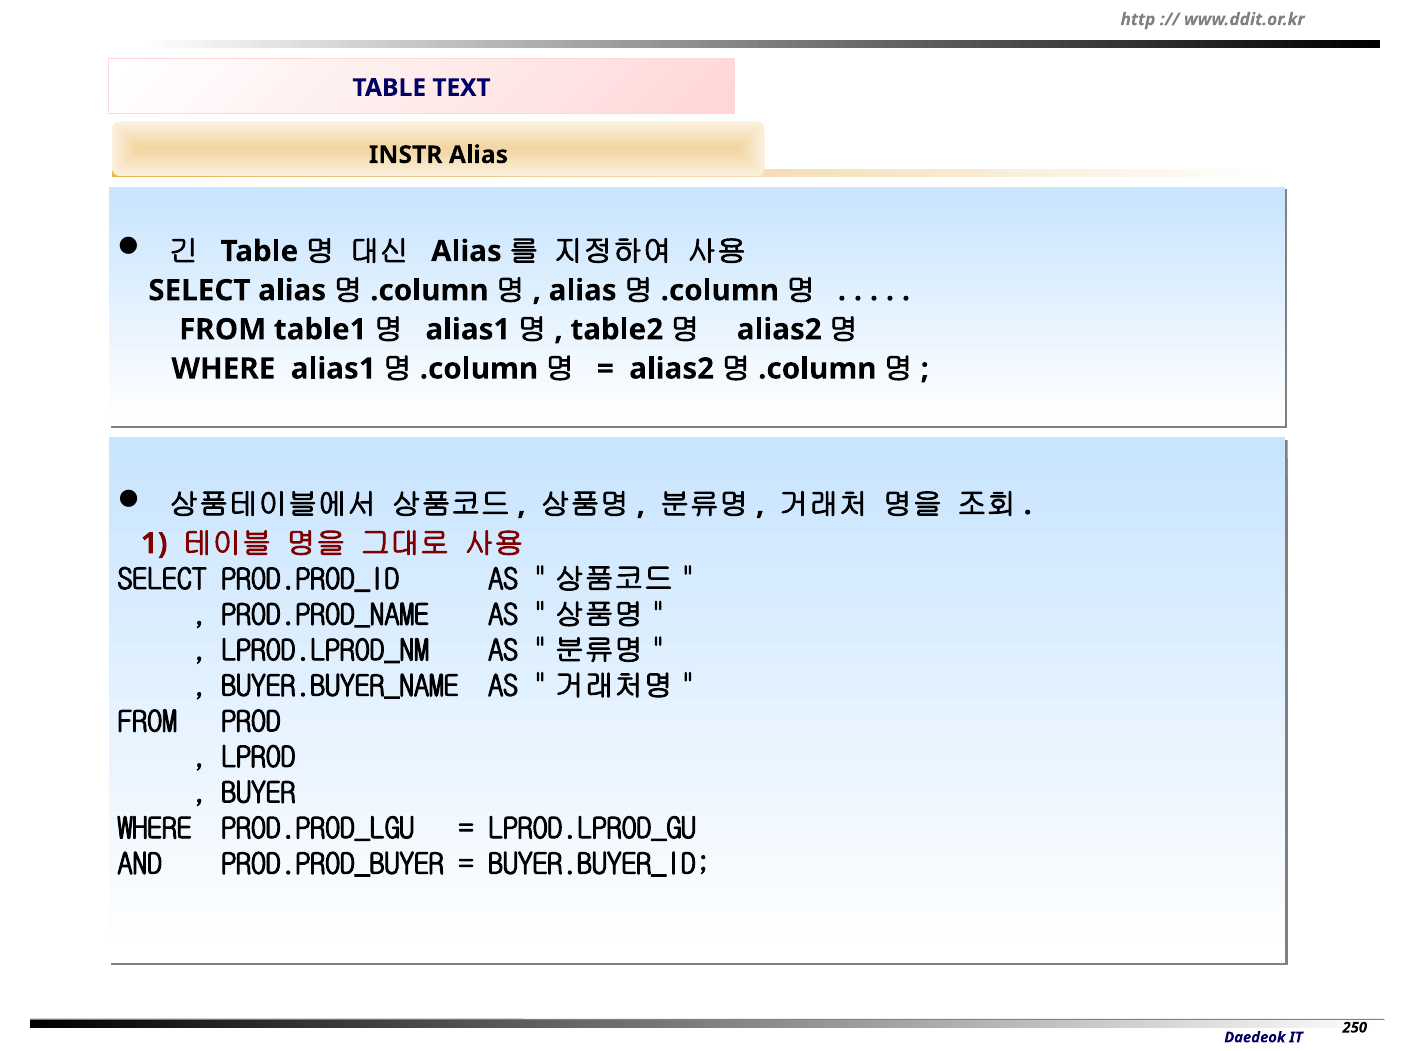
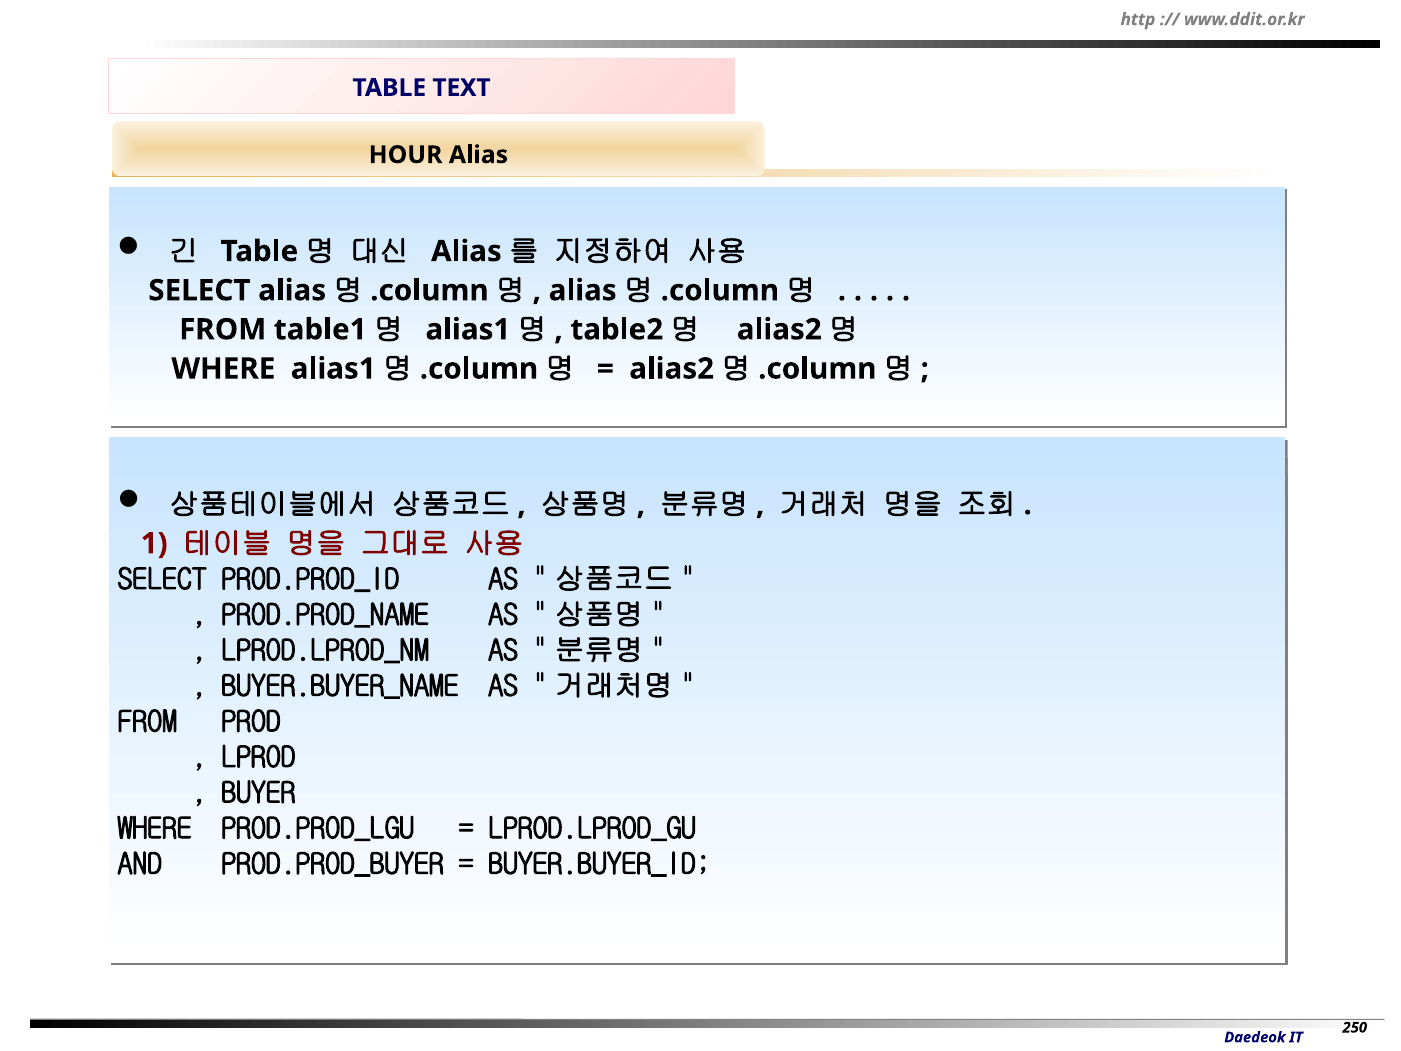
INSTR: INSTR -> HOUR (406, 155)
